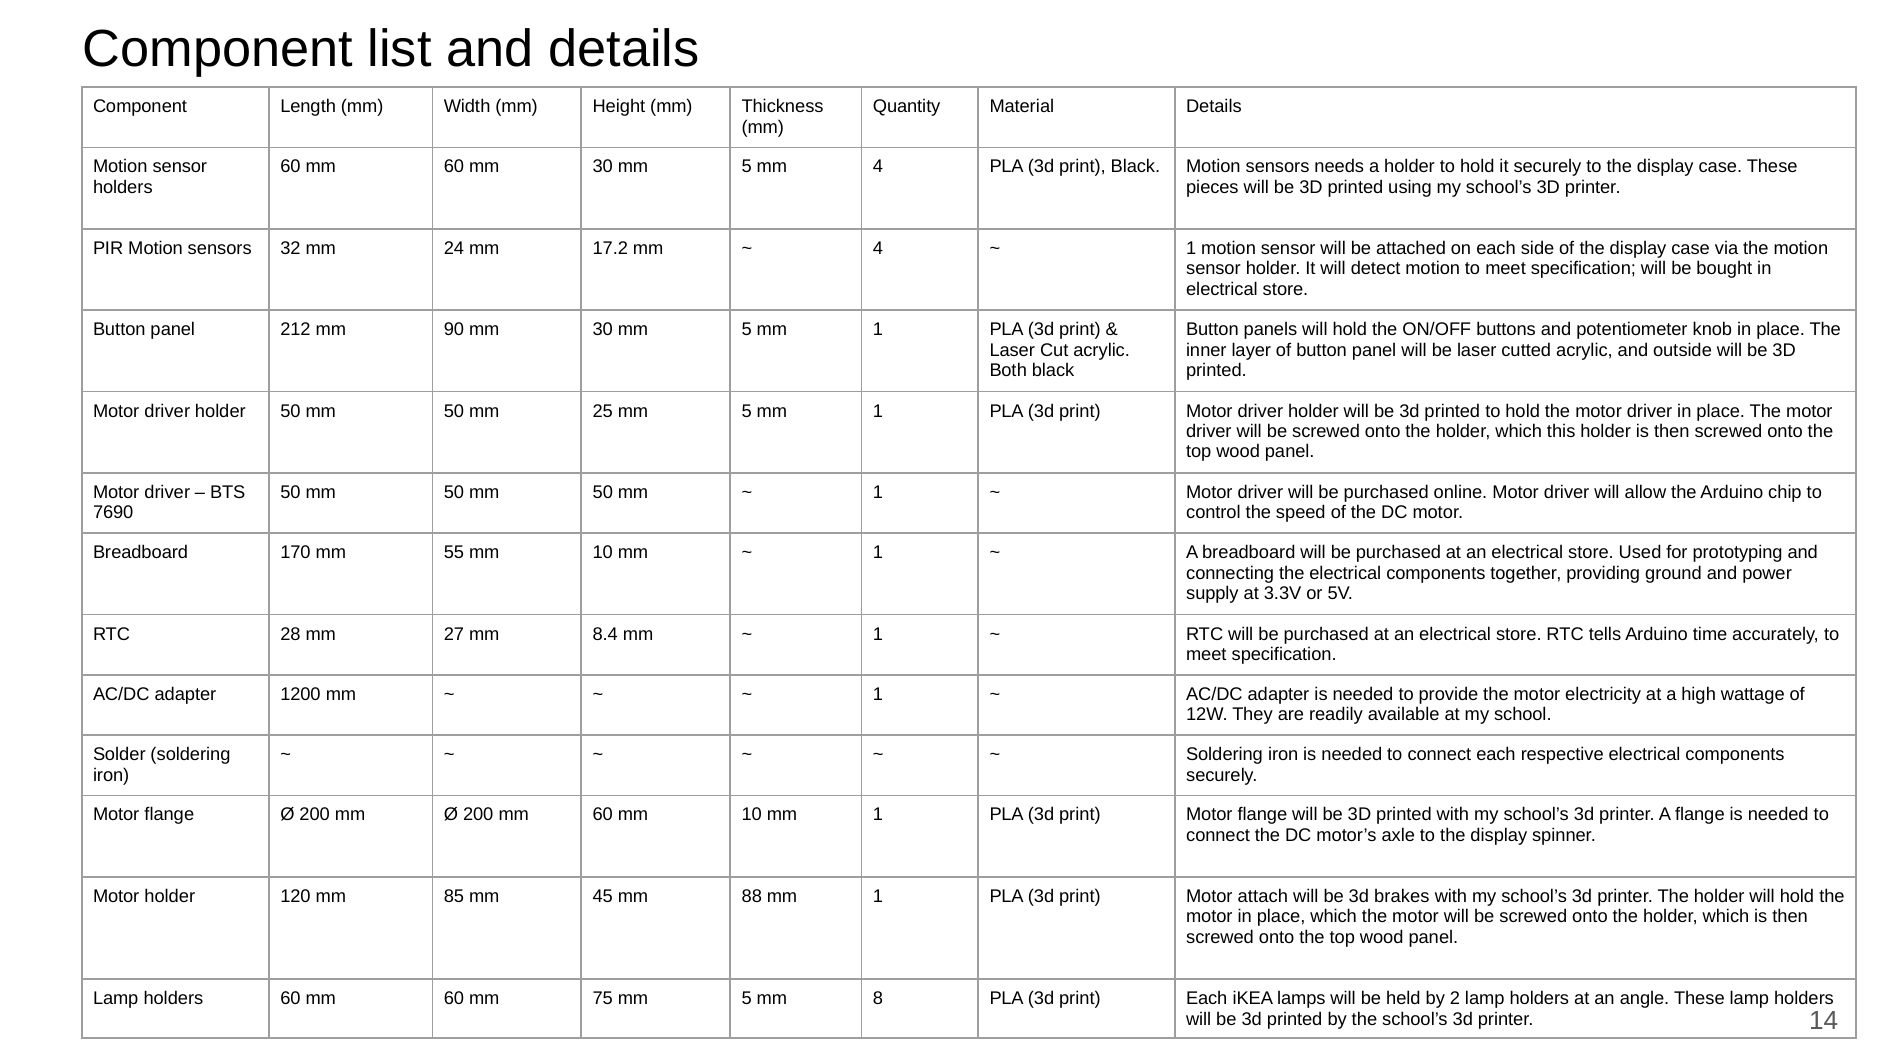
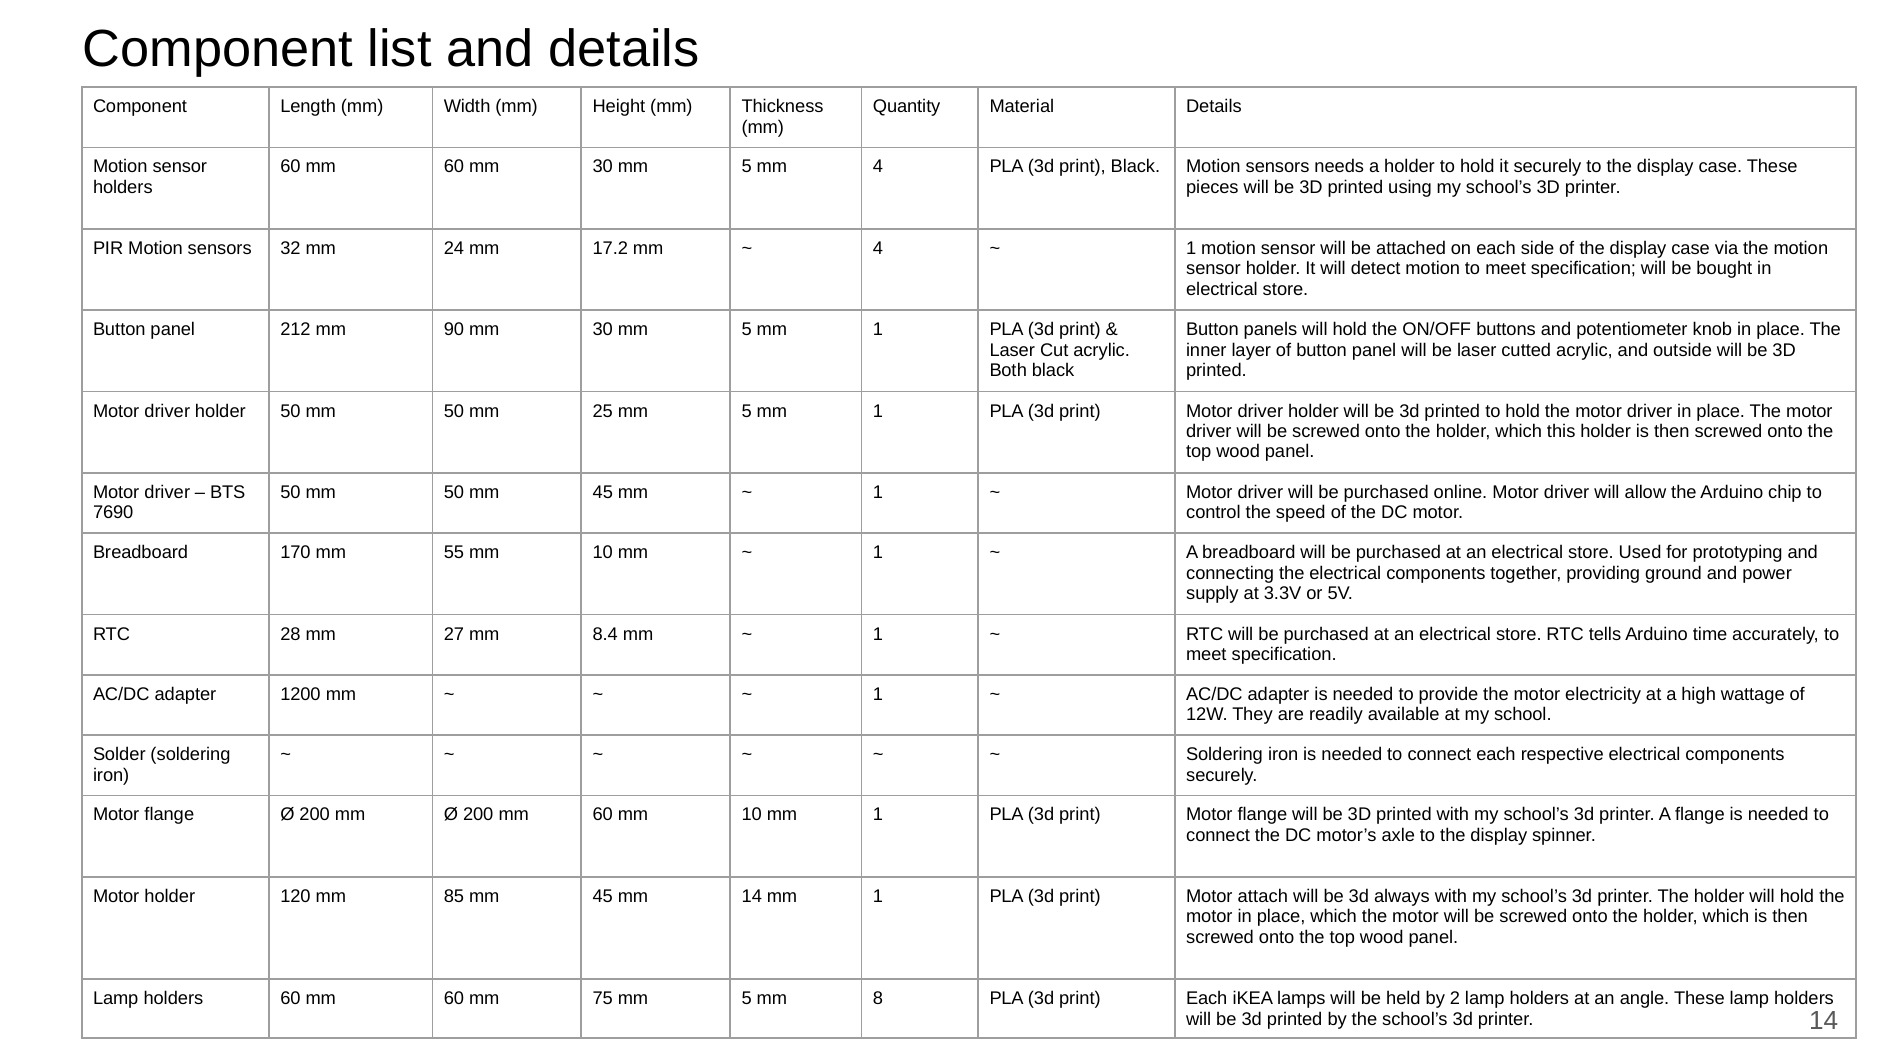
mm 50 mm 50: 50 -> 45 (603, 493)
mm 88: 88 -> 14 (752, 897)
brakes: brakes -> always (1402, 897)
